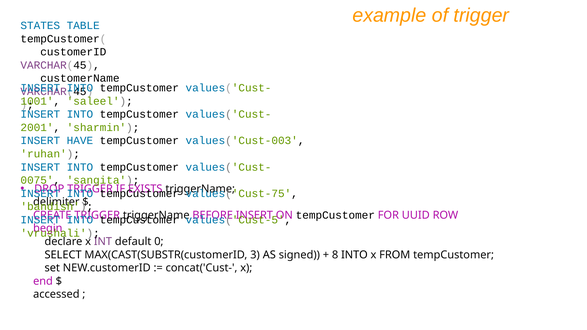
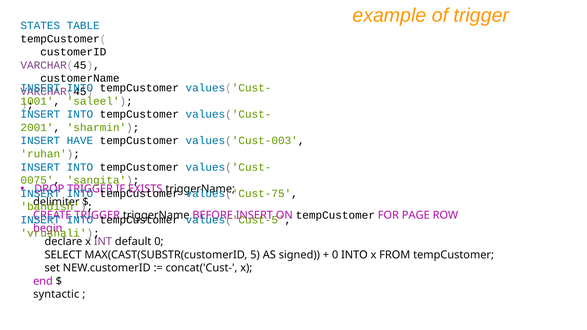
UUID: UUID -> PAGE (416, 215)
3: 3 -> 5 (255, 255)
8: 8 -> 0 (335, 255)
accessed: accessed -> syntactic (56, 294)
